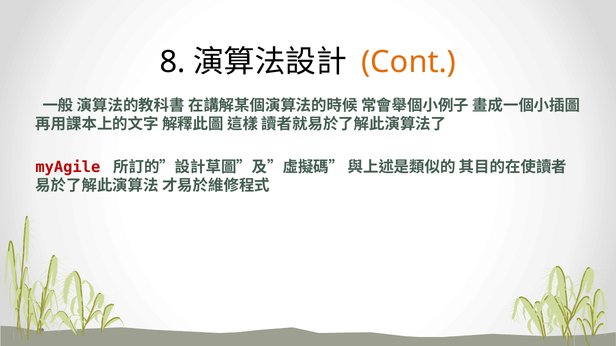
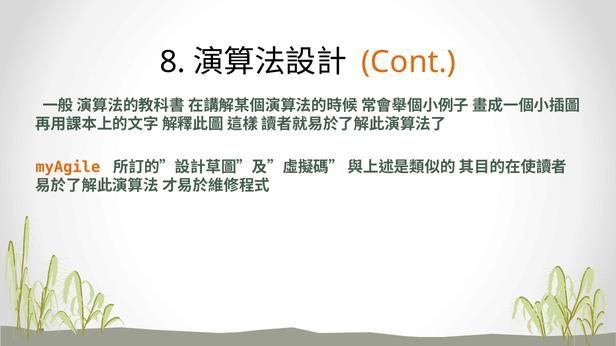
myAgile colour: red -> orange (68, 168)
